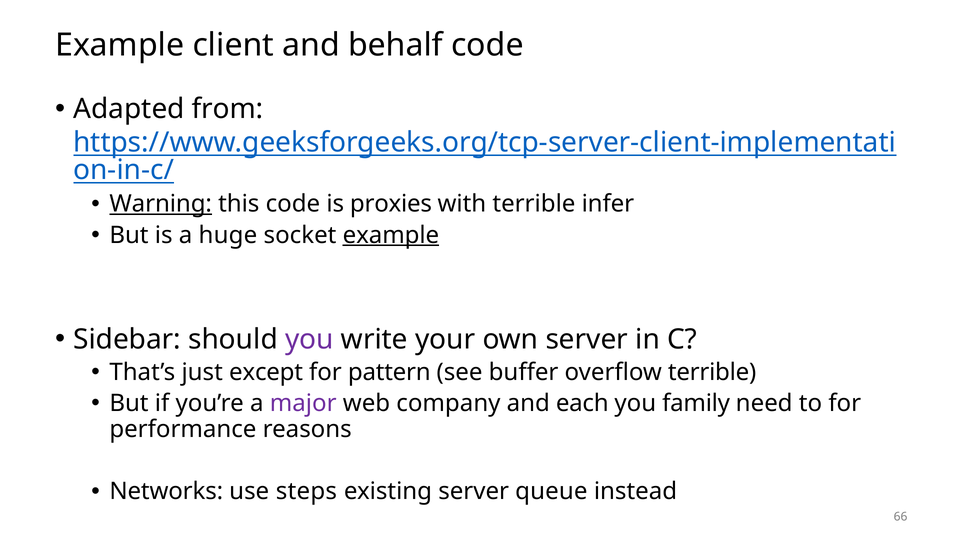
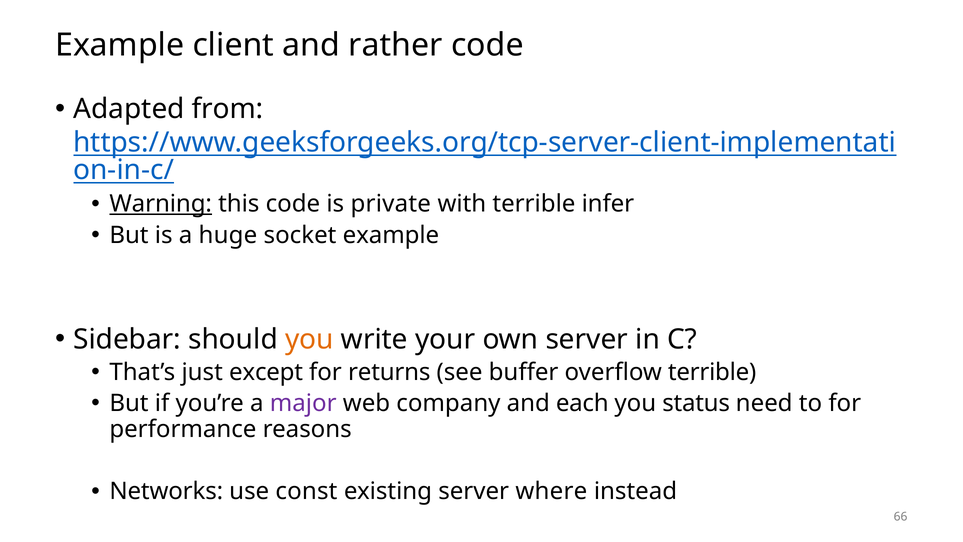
behalf: behalf -> rather (395, 45)
proxies: proxies -> private (391, 204)
example underline: present -> none (391, 235)
you colour: purple -> orange (309, 339)
pattern: pattern -> returns (389, 372)
family: family -> status (696, 403)
steps: steps -> const (306, 491)
queue: queue -> where (551, 491)
